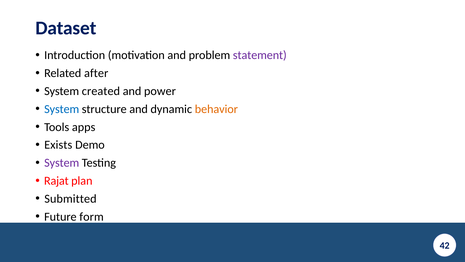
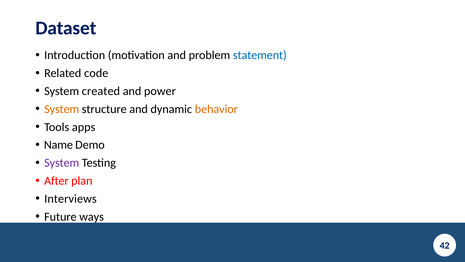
statement colour: purple -> blue (260, 55)
after: after -> code (96, 73)
System colour: blue -> orange (62, 109)
Exists: Exists -> Name (58, 145)
Rajat: Rajat -> After (56, 181)
Submitted: Submitted -> Interviews (70, 198)
form: form -> ways (92, 216)
